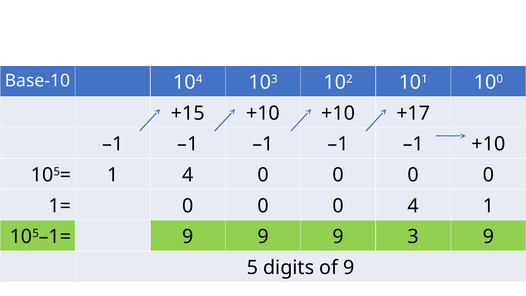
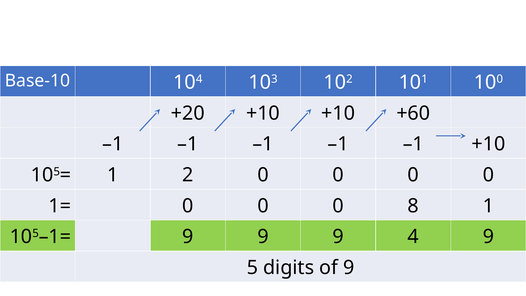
+15: +15 -> +20 (188, 113)
+17: +17 -> +60 (413, 113)
1 4: 4 -> 2 (188, 175)
0 4: 4 -> 8 (413, 206)
3: 3 -> 4 (413, 237)
